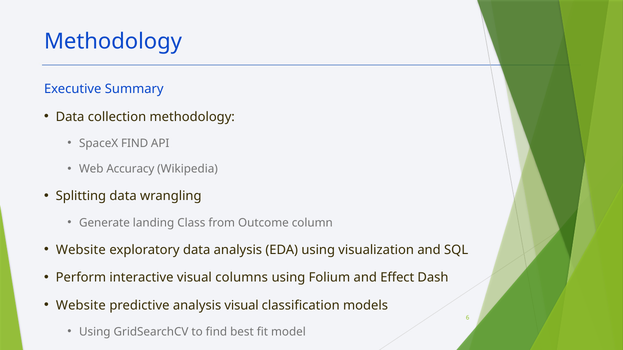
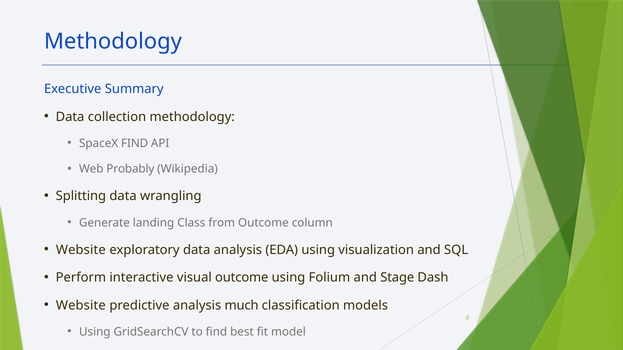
Accuracy: Accuracy -> Probably (130, 169)
visual columns: columns -> outcome (242, 278)
Effect: Effect -> Stage (397, 278)
analysis visual: visual -> much (242, 306)
